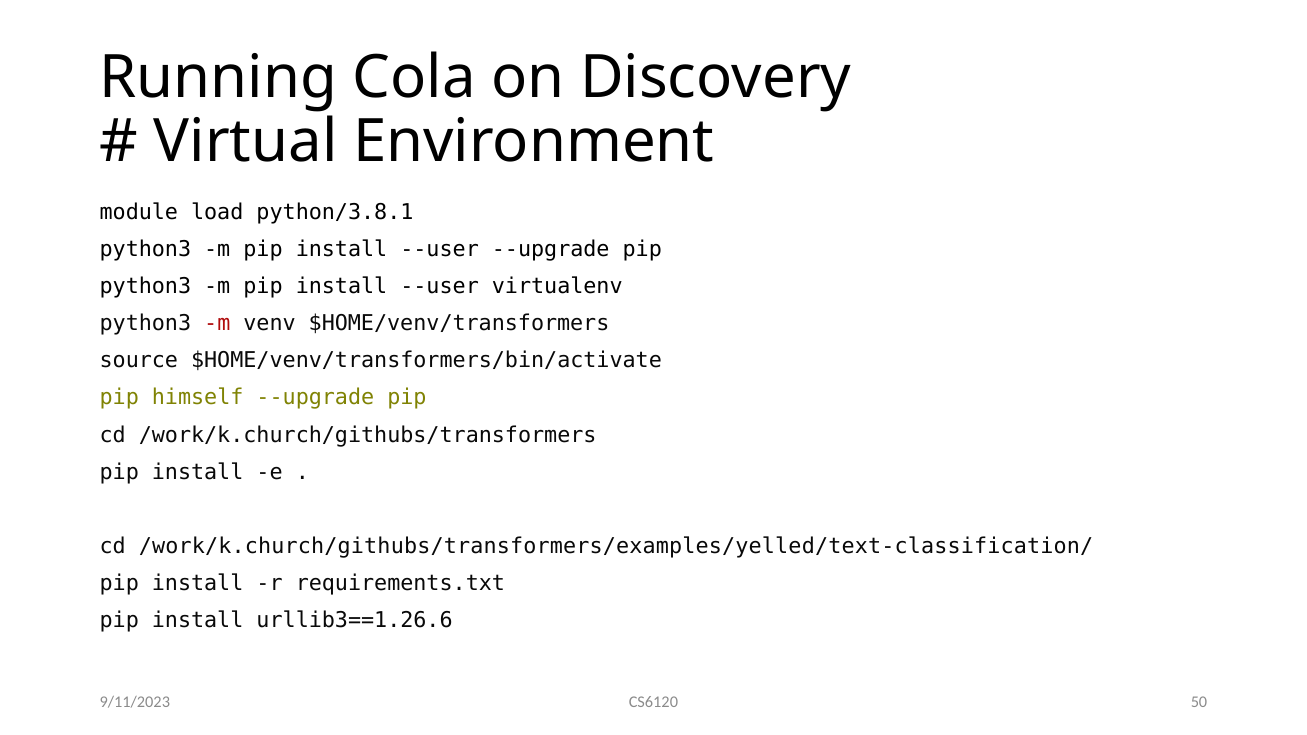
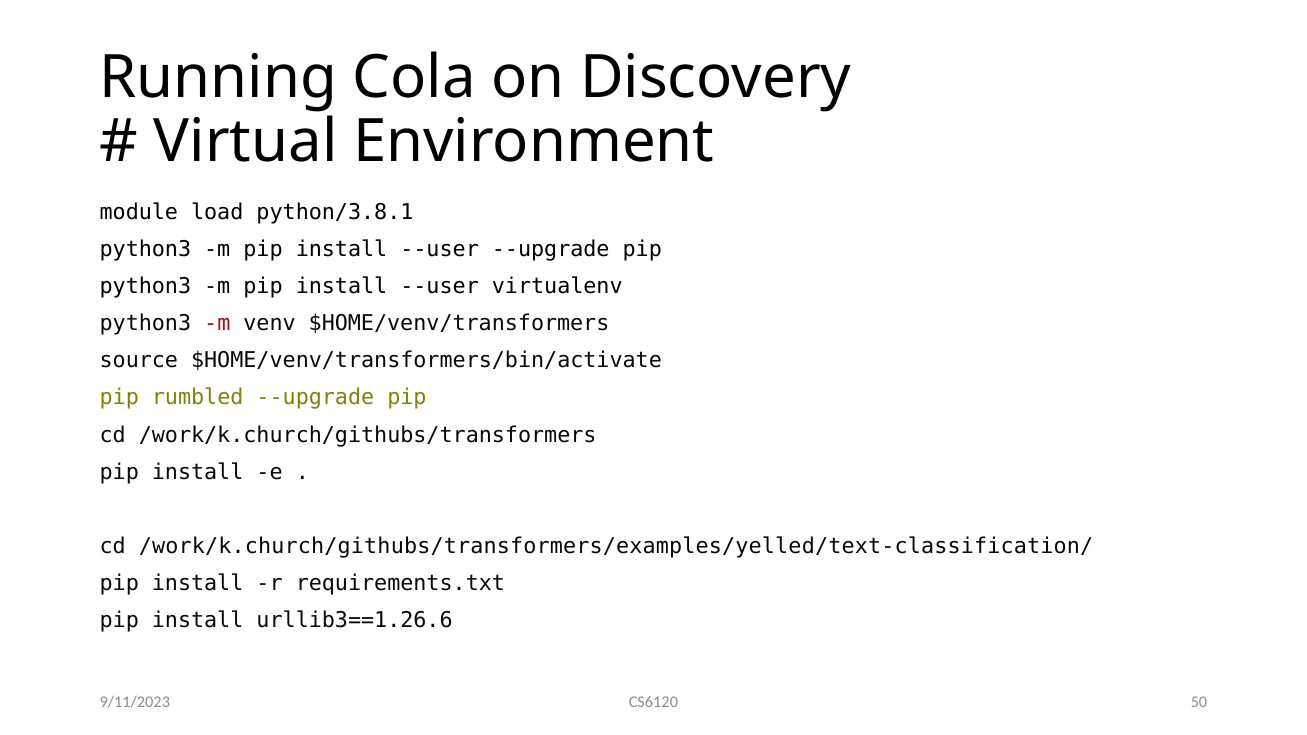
himself: himself -> rumbled (198, 398)
